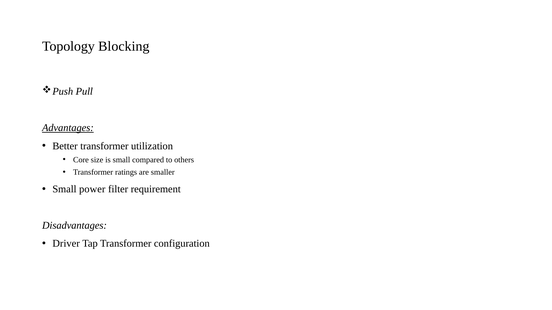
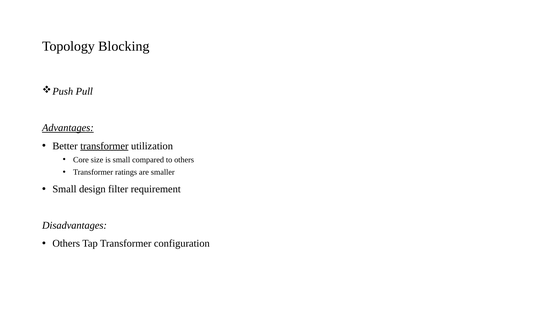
transformer underline: none -> present (104, 146)
power: power -> design (92, 189)
Driver: Driver -> Others (66, 244)
